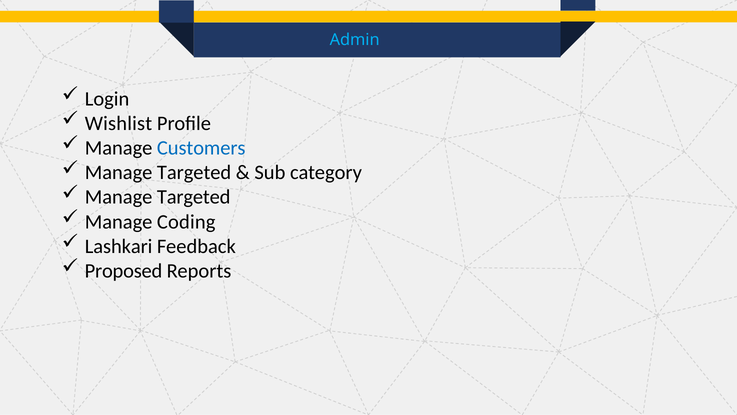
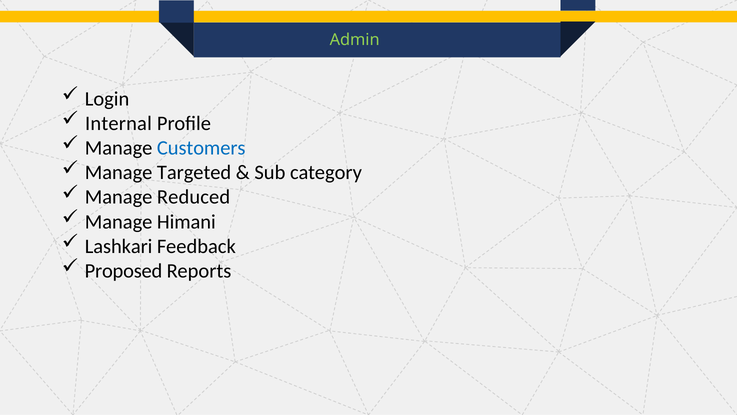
Admin colour: light blue -> light green (355, 40)
Wishlist: Wishlist -> Internal (118, 123)
Targeted: Targeted -> Reduced (194, 197)
Coding: Coding -> Himani (186, 222)
